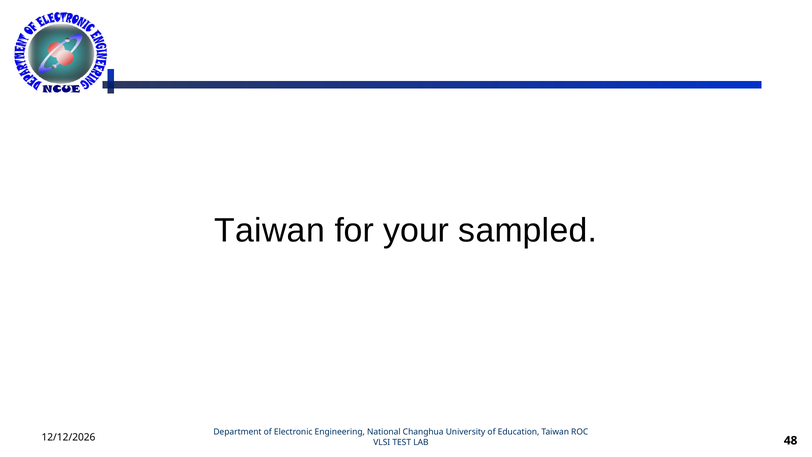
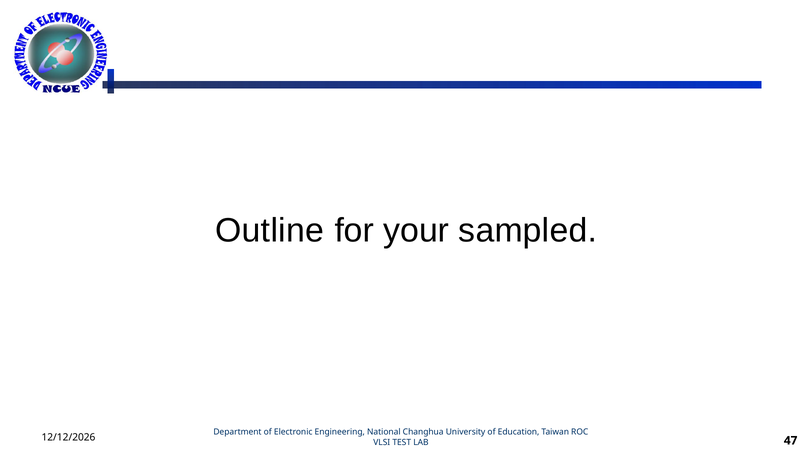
Taiwan: Taiwan -> Outline (270, 230)
48: 48 -> 47 (791, 440)
